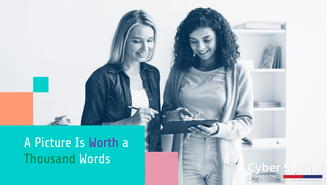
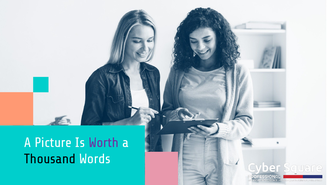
Thousand colour: green -> black (50, 159)
